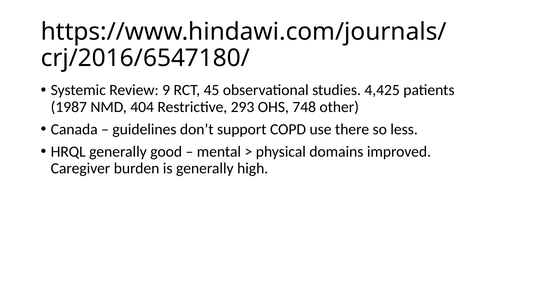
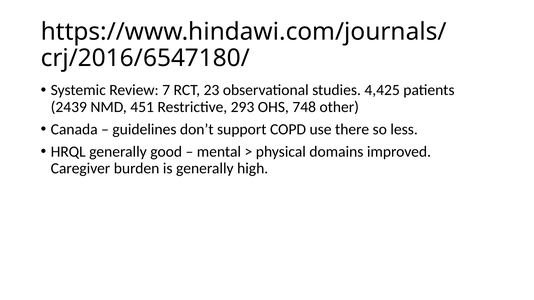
9: 9 -> 7 (166, 90)
45: 45 -> 23 (211, 90)
1987: 1987 -> 2439 (69, 107)
404: 404 -> 451 (142, 107)
